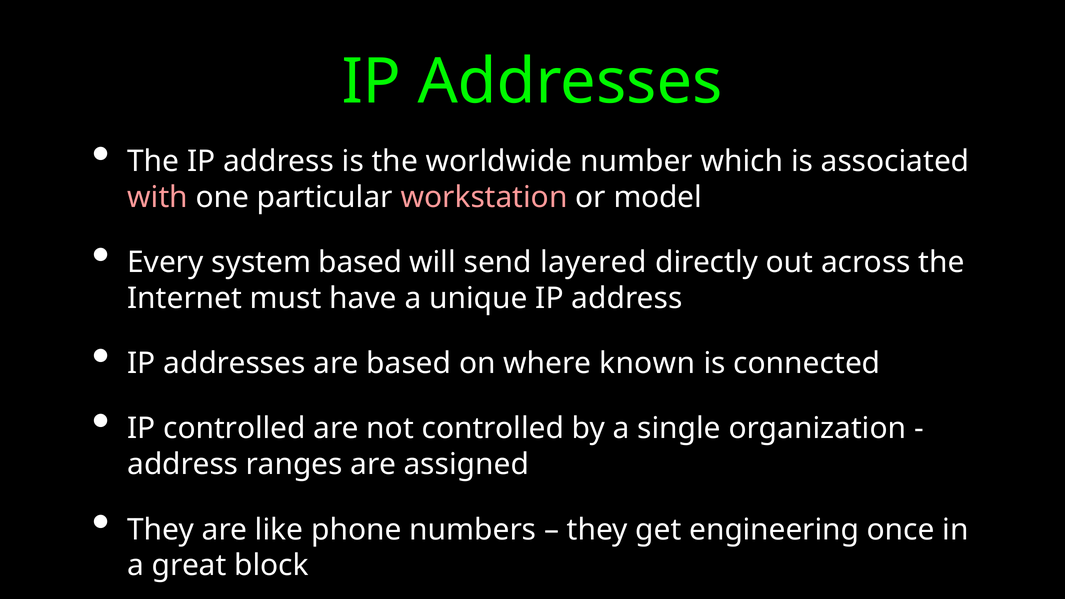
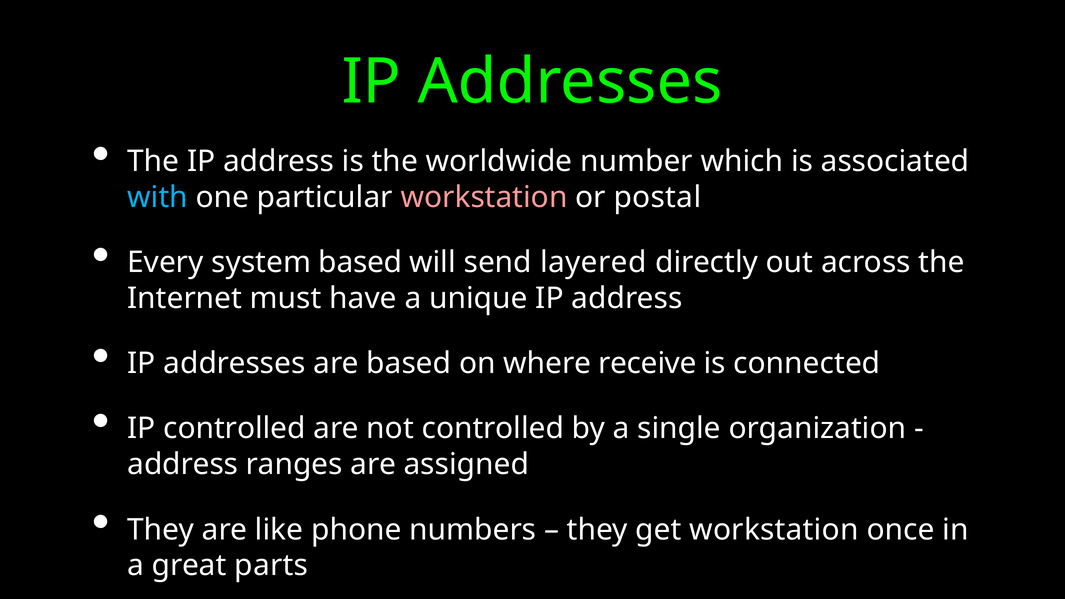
with colour: pink -> light blue (158, 197)
model: model -> postal (657, 197)
known: known -> receive (647, 364)
get engineering: engineering -> workstation (774, 530)
block: block -> parts (271, 566)
